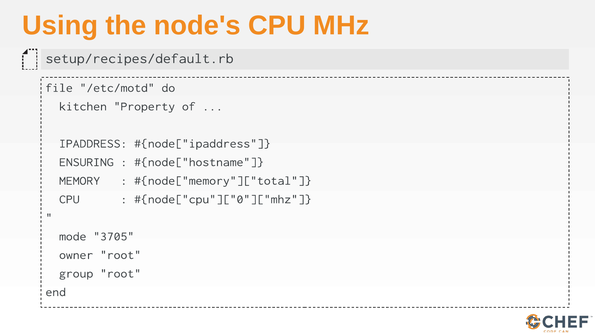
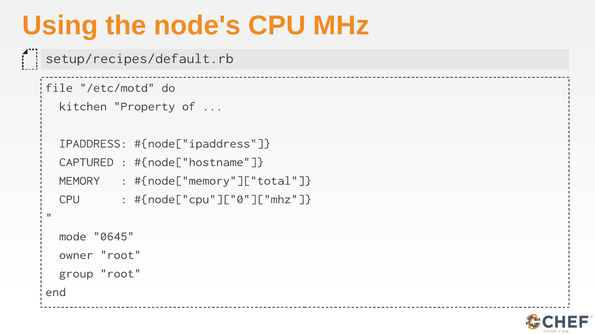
ENSURING: ENSURING -> CAPTURED (86, 162)
3705: 3705 -> 0645 (114, 237)
